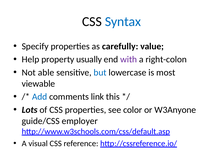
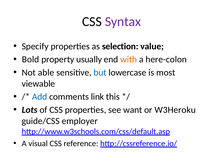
Syntax colour: blue -> purple (123, 22)
carefully: carefully -> selection (120, 46)
Help: Help -> Bold (31, 59)
with colour: purple -> orange (129, 59)
right-colon: right-colon -> here-colon (166, 59)
color: color -> want (133, 110)
W3Anyone: W3Anyone -> W3Heroku (175, 110)
